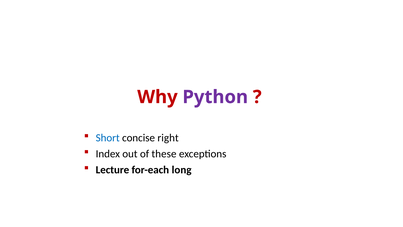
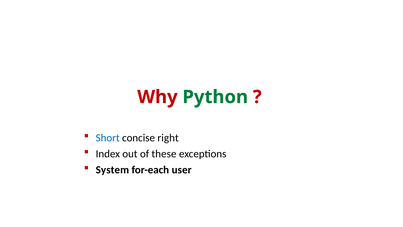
Python colour: purple -> green (215, 97)
Lecture: Lecture -> System (112, 170)
long: long -> user (182, 170)
